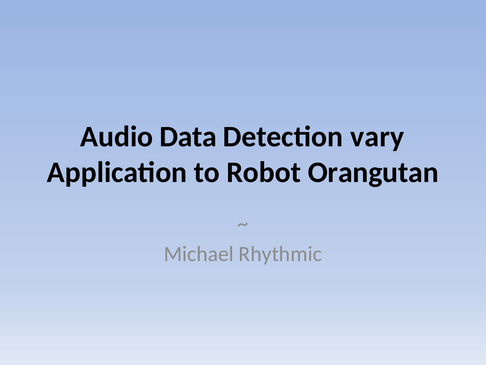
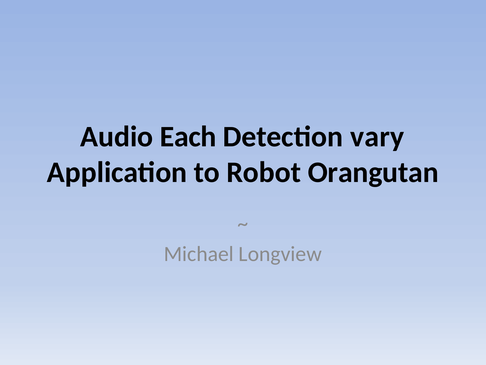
Data: Data -> Each (188, 137)
Rhythmic: Rhythmic -> Longview (280, 254)
